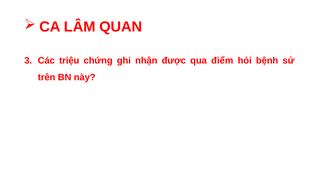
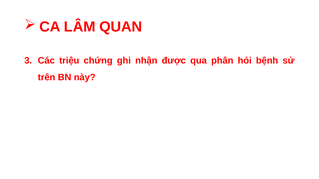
điểm: điểm -> phân (222, 61)
